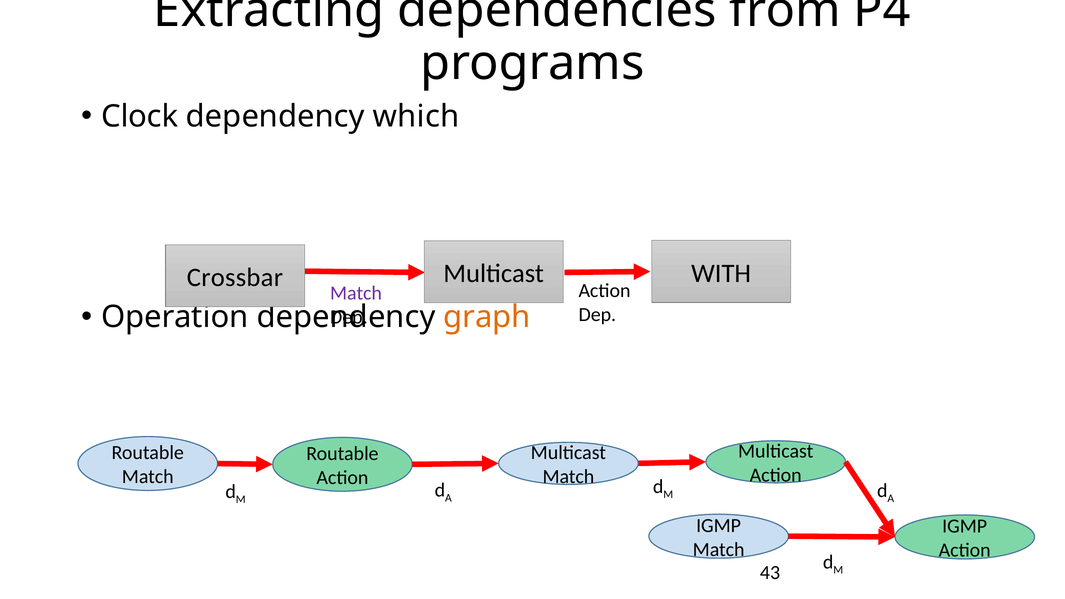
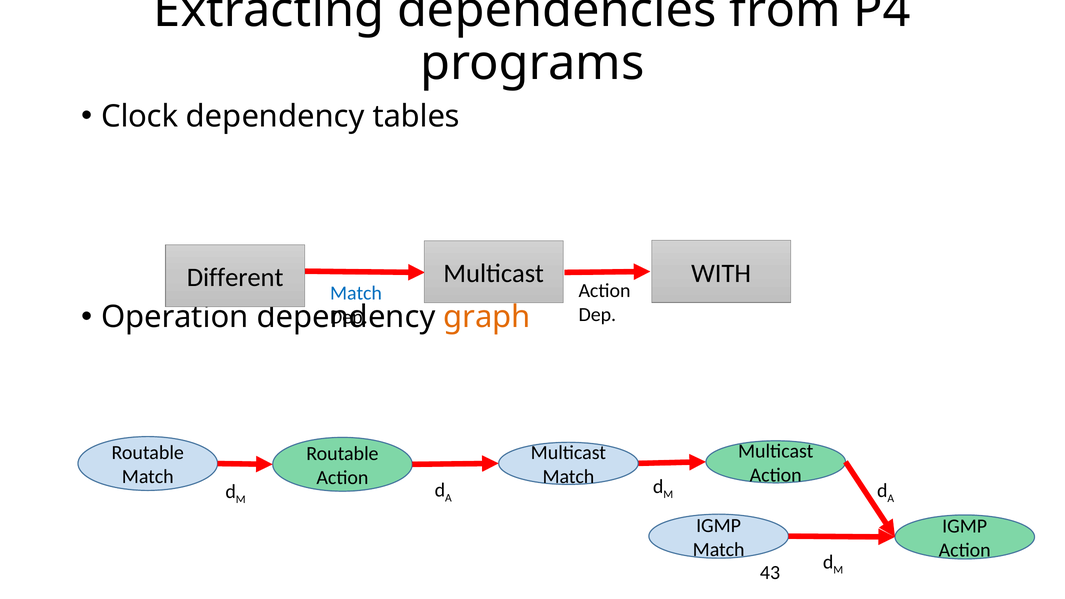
which: which -> tables (416, 116)
Crossbar: Crossbar -> Different (235, 278)
Match colour: purple -> blue (356, 293)
